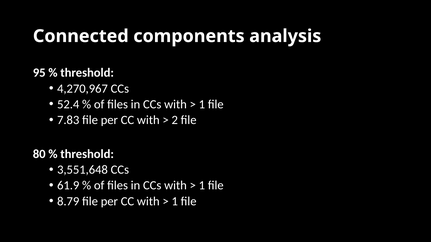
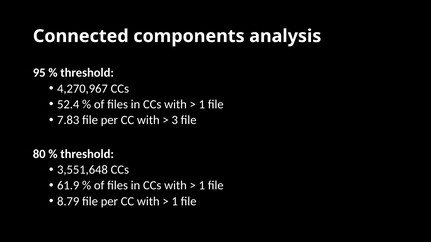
2: 2 -> 3 (175, 120)
